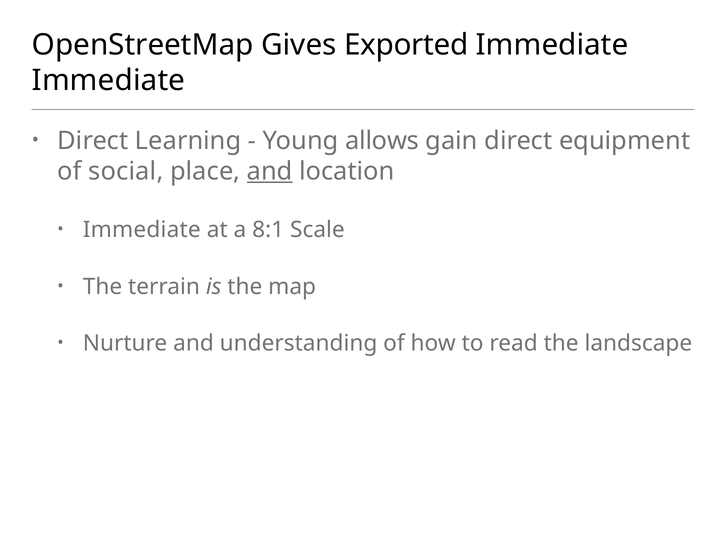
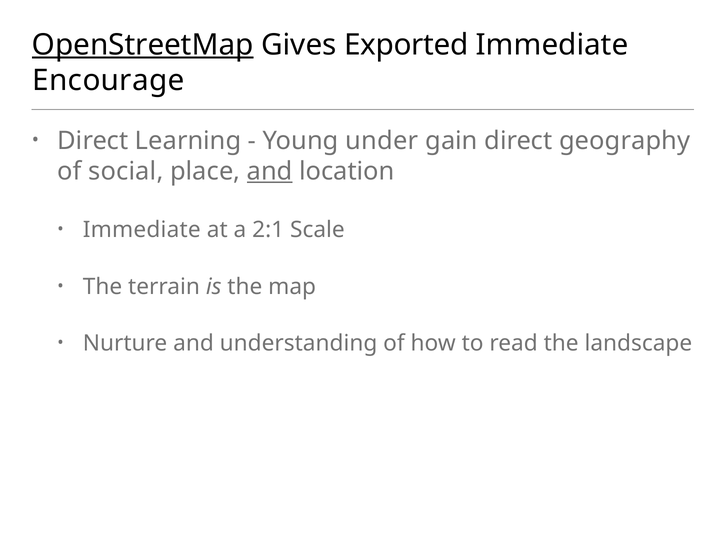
OpenStreetMap underline: none -> present (143, 45)
Immediate: Immediate -> Encourage (108, 81)
allows: allows -> under (382, 141)
equipment: equipment -> geography (625, 141)
8:1: 8:1 -> 2:1 (268, 230)
